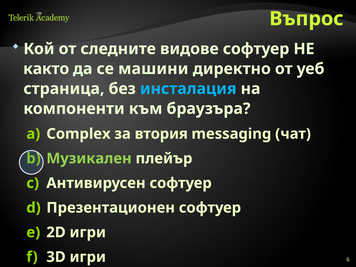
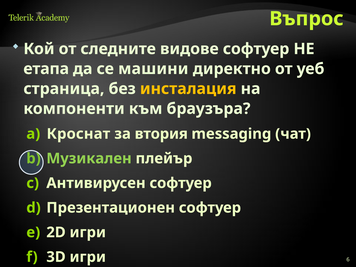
както: както -> етапа (46, 69)
инсталация colour: light blue -> yellow (188, 89)
Complex: Complex -> Кроснат (78, 134)
